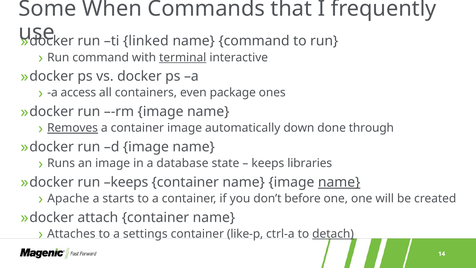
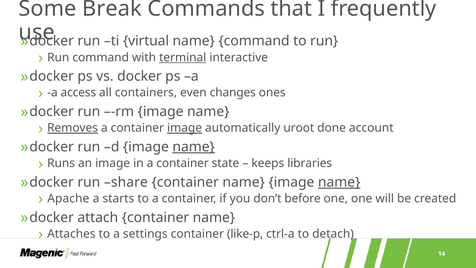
When: When -> Break (112, 9)
linked: linked -> virtual (146, 41)
package: package -> changes (233, 93)
image underline: none -> present (185, 128)
down: down -> uroot (299, 128)
through: through -> account (371, 128)
name underline: none -> present (194, 147)
in a database: database -> container (183, 163)
run keeps: keeps -> share (126, 182)
detach underline: present -> none (333, 234)
